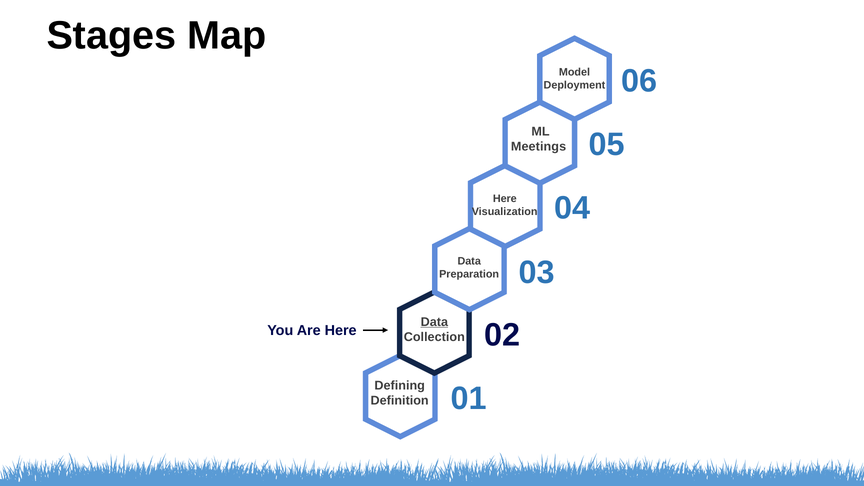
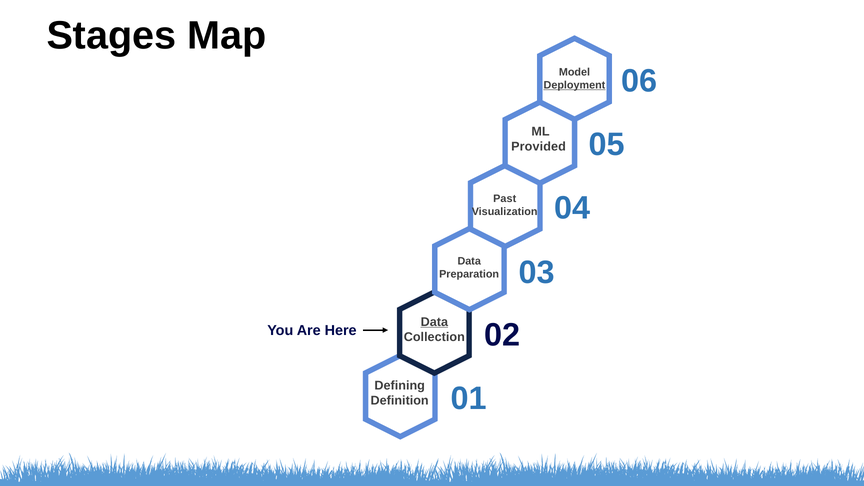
Deployment underline: none -> present (574, 85)
Meetings: Meetings -> Provided (539, 147)
Here: Here -> Past (505, 199)
